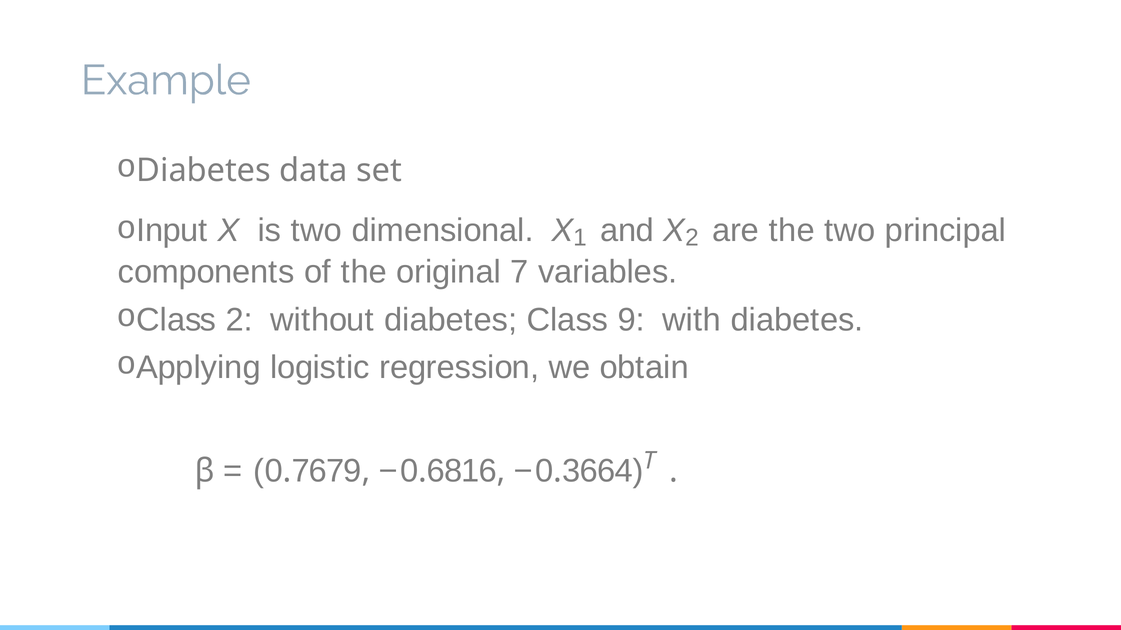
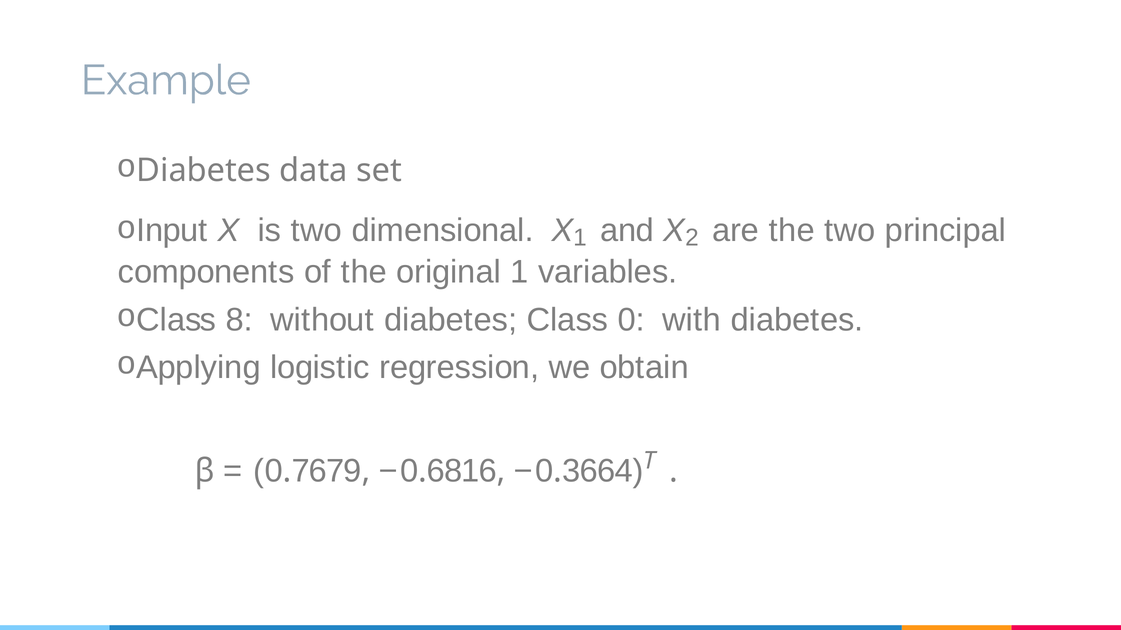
original 7: 7 -> 1 (520, 272)
2: 2 -> 8 (239, 320)
Class 9: 9 -> 0 (631, 320)
